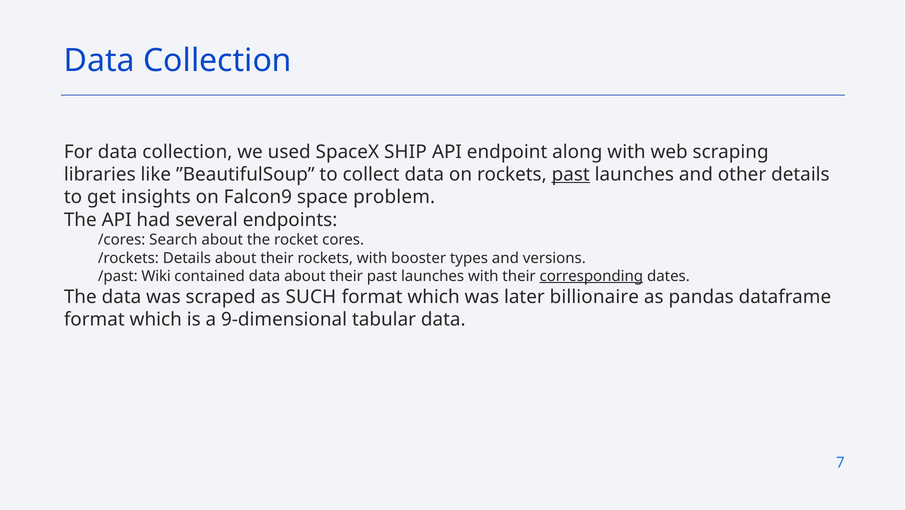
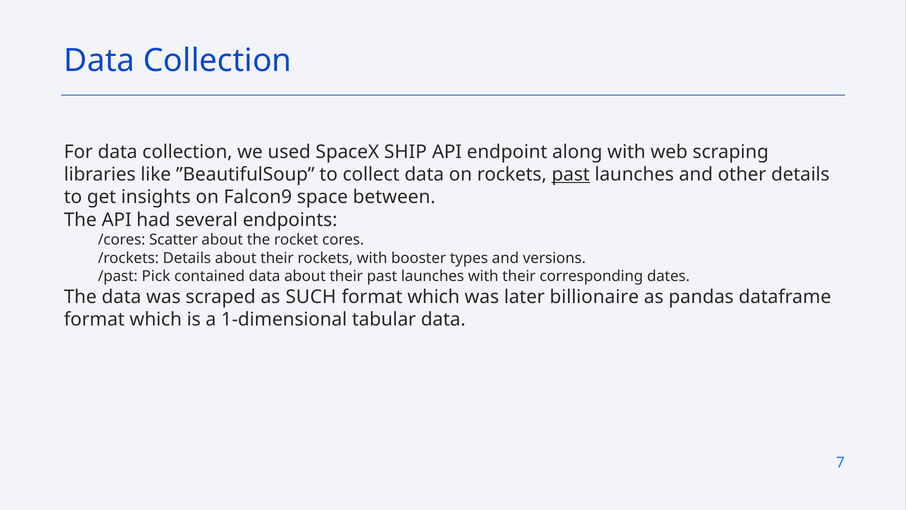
problem: problem -> between (394, 197)
Search: Search -> Scatter (174, 240)
Wiki: Wiki -> Pick (156, 276)
corresponding underline: present -> none (591, 276)
9-dimensional: 9-dimensional -> 1-dimensional (284, 319)
